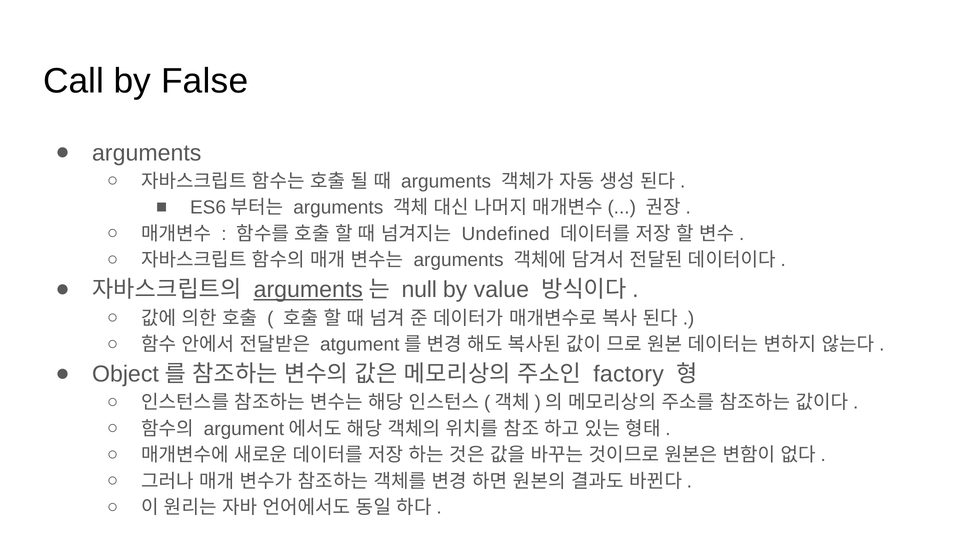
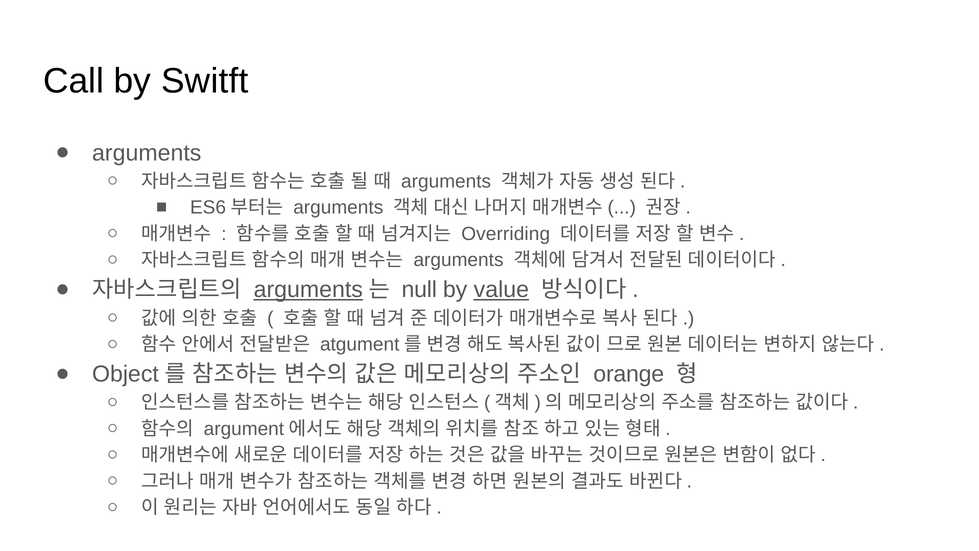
False: False -> Switft (205, 81)
Undefined: Undefined -> Overriding (506, 234)
value underline: none -> present (501, 290)
factory: factory -> orange (629, 374)
